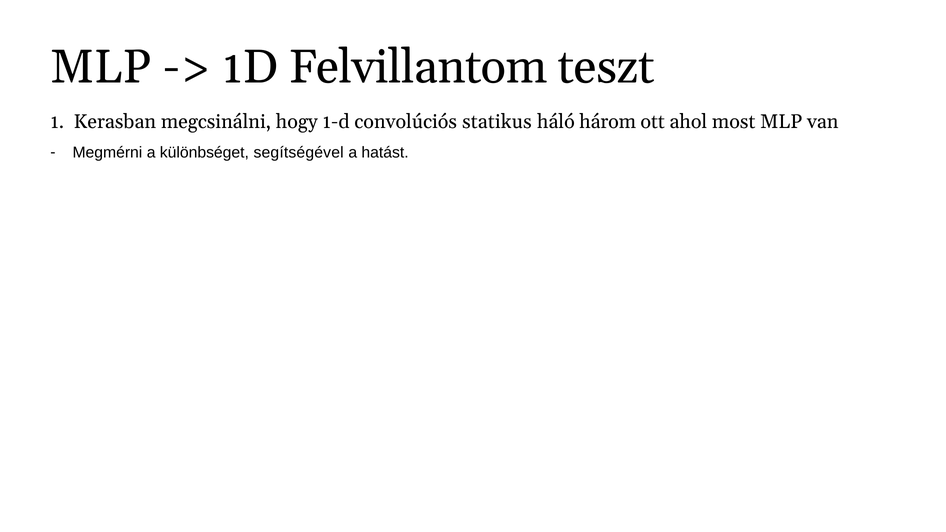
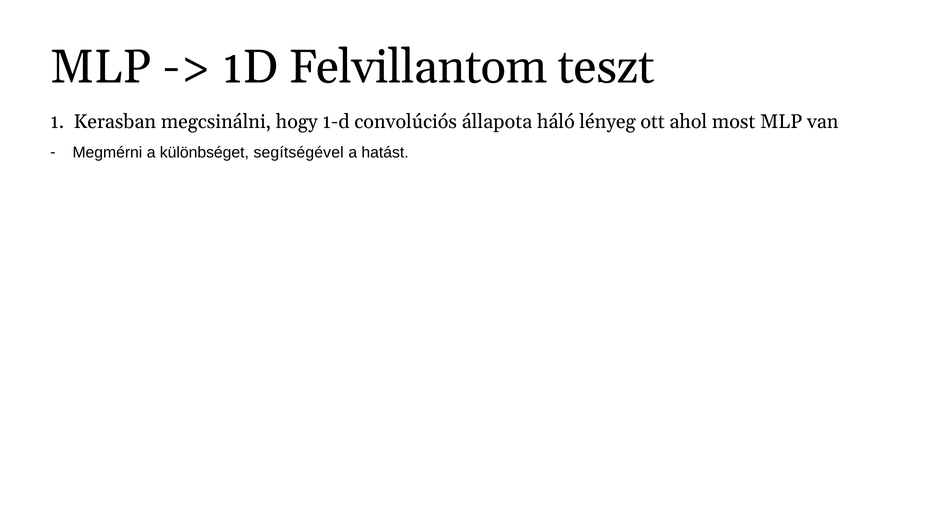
statikus: statikus -> állapota (497, 122)
három: három -> lényeg (608, 122)
